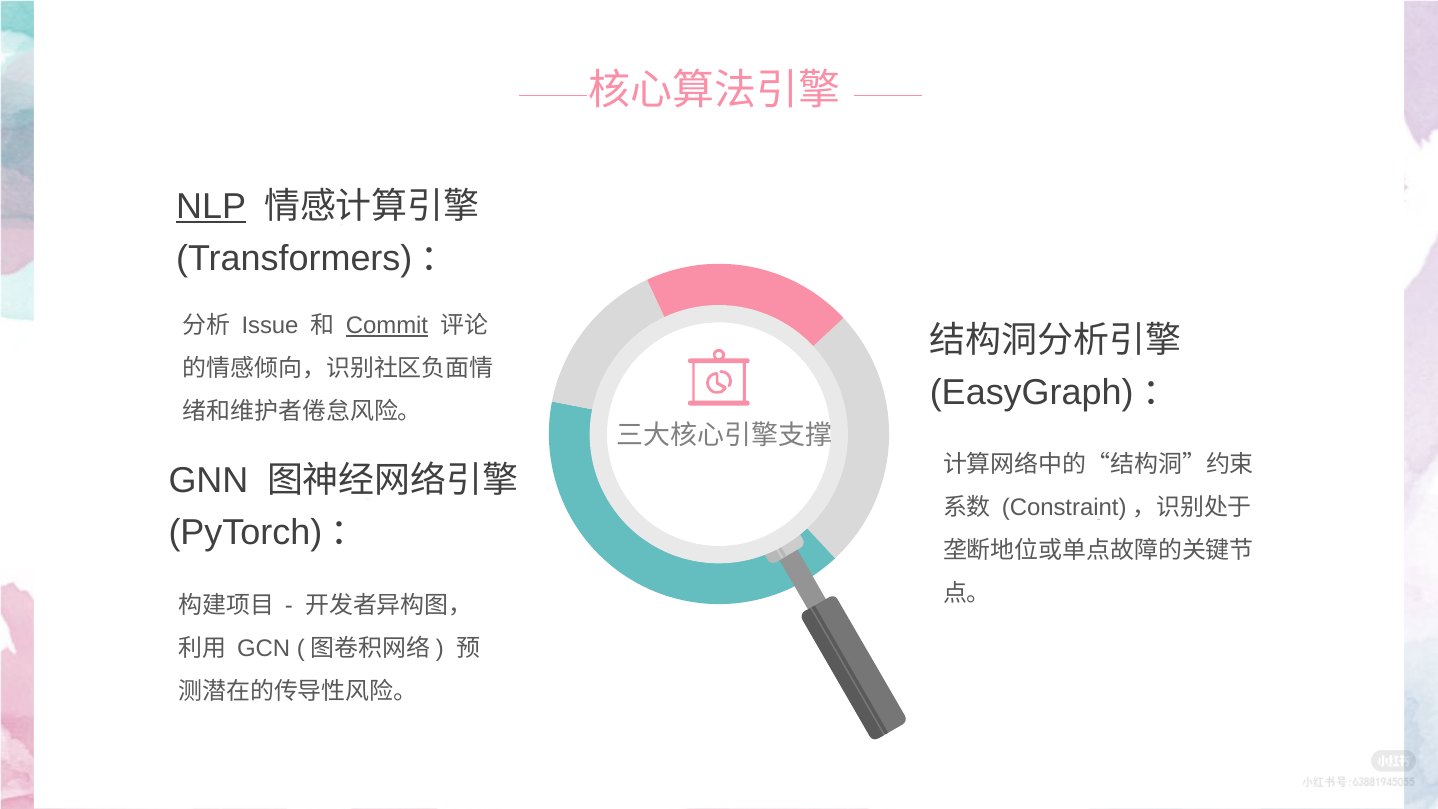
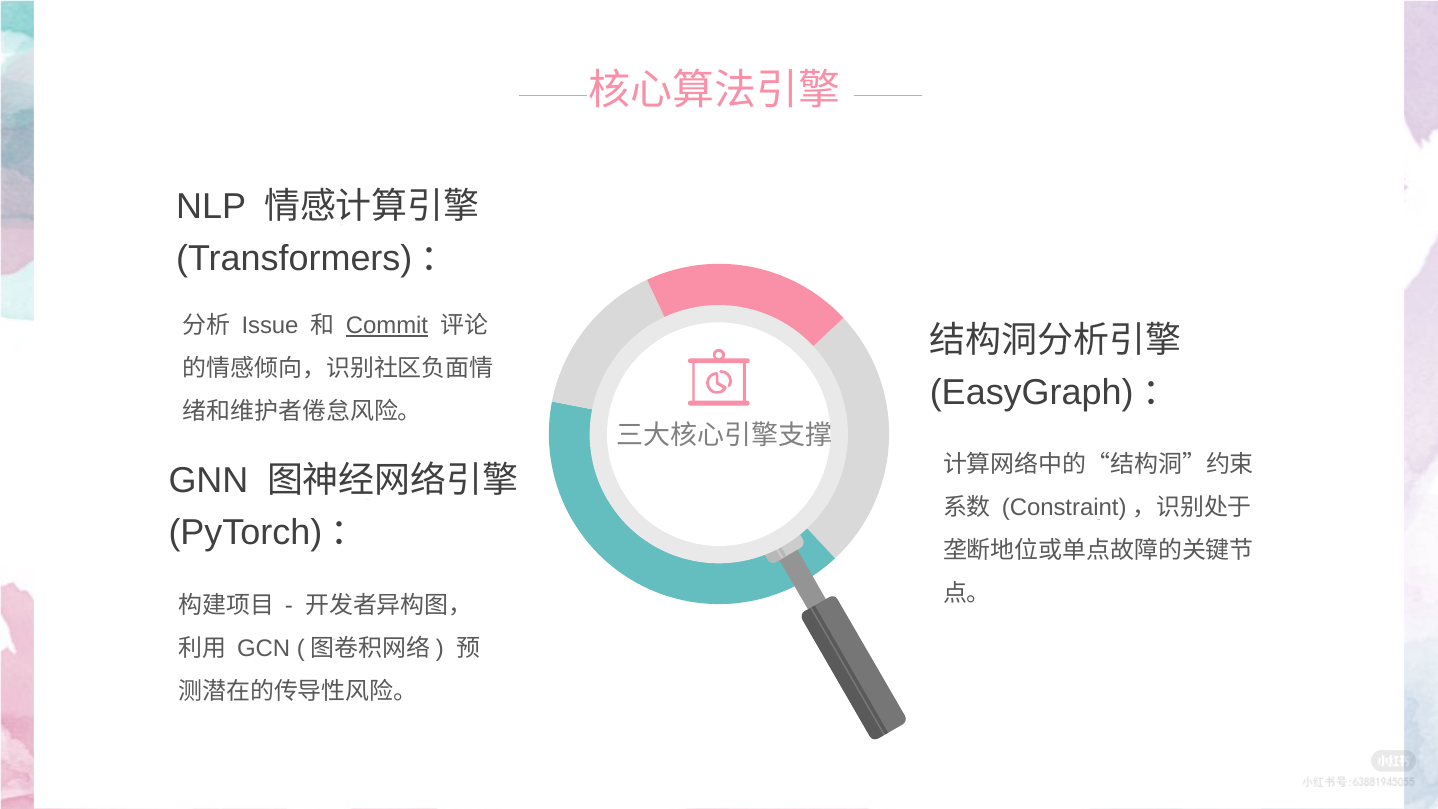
NLP underline: present -> none (211, 207)
